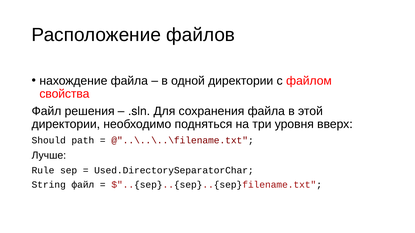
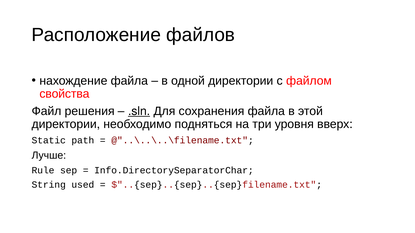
.sln underline: none -> present (139, 111)
Should: Should -> Static (49, 140)
Used.DirectorySeparatorChar: Used.DirectorySeparatorChar -> Info.DirectorySeparatorChar (174, 171)
String файл: файл -> used (83, 185)
